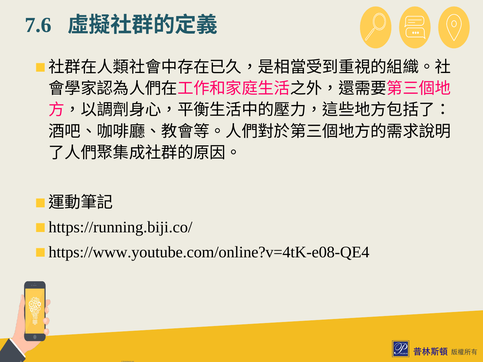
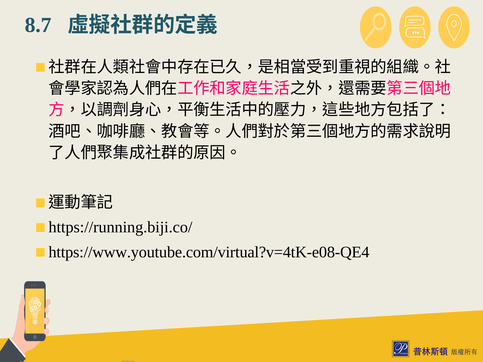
7.6: 7.6 -> 8.7 (38, 25)
https://www.youtube.com/online?v=4tK-e08-QE4: https://www.youtube.com/online?v=4tK-e08-QE4 -> https://www.youtube.com/virtual?v=4tK-e08-QE4 (209, 252)
